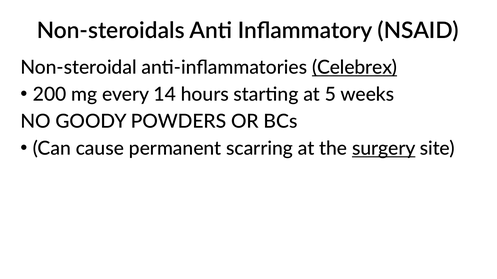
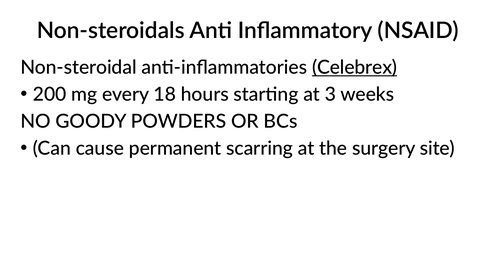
14: 14 -> 18 (165, 95)
5: 5 -> 3 (330, 95)
surgery underline: present -> none (384, 149)
